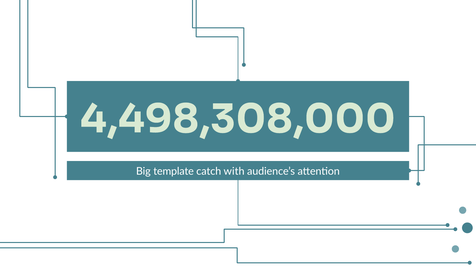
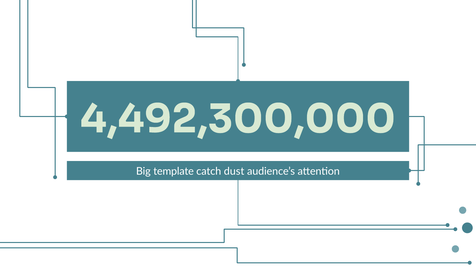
4,498,308,000: 4,498,308,000 -> 4,492,300,000 (238, 119)
with: with -> dust (234, 171)
